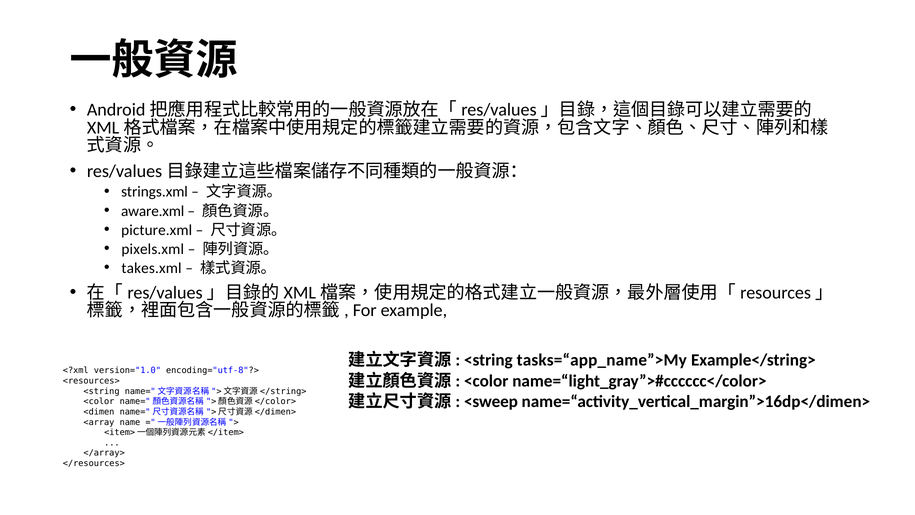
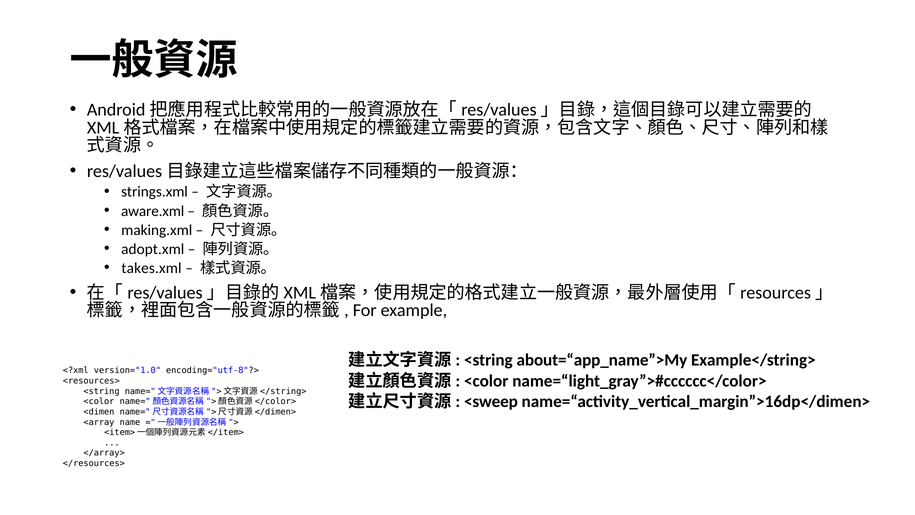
picture.xml: picture.xml -> making.xml (157, 230)
pixels.xml: pixels.xml -> adopt.xml (153, 249)
tasks=“app_name”>My: tasks=“app_name”>My -> about=“app_name”>My (602, 360)
